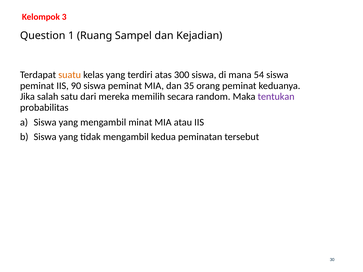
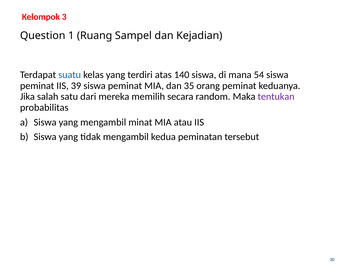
suatu colour: orange -> blue (70, 75)
300: 300 -> 140 (182, 75)
90: 90 -> 39 (76, 86)
